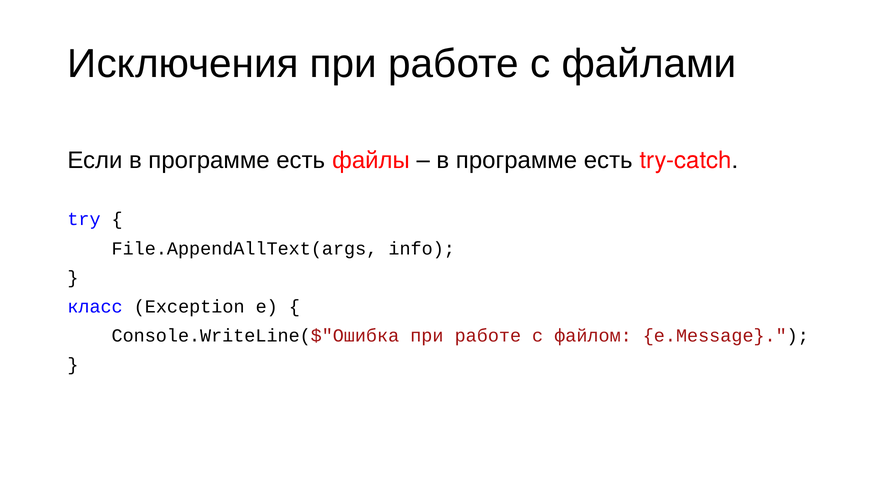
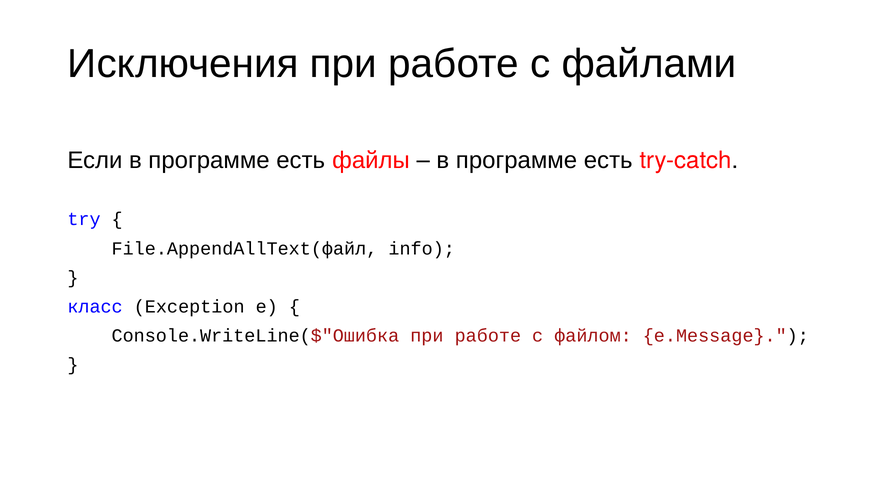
File.AppendAllText(args: File.AppendAllText(args -> File.AppendAllText(файл (244, 249)
